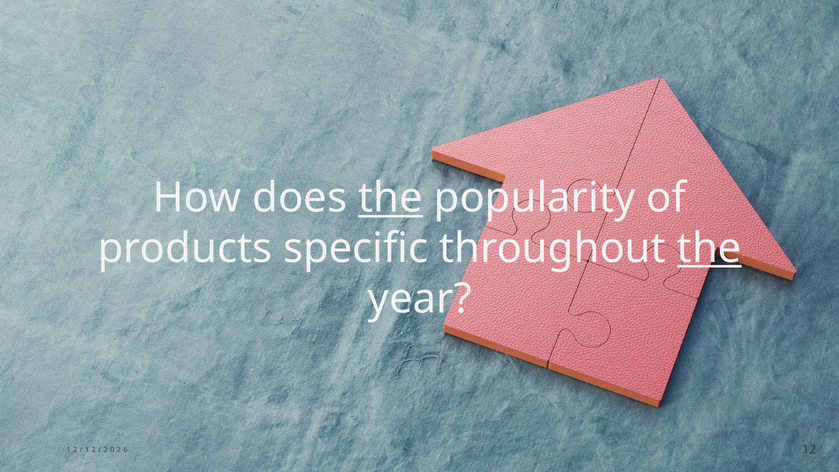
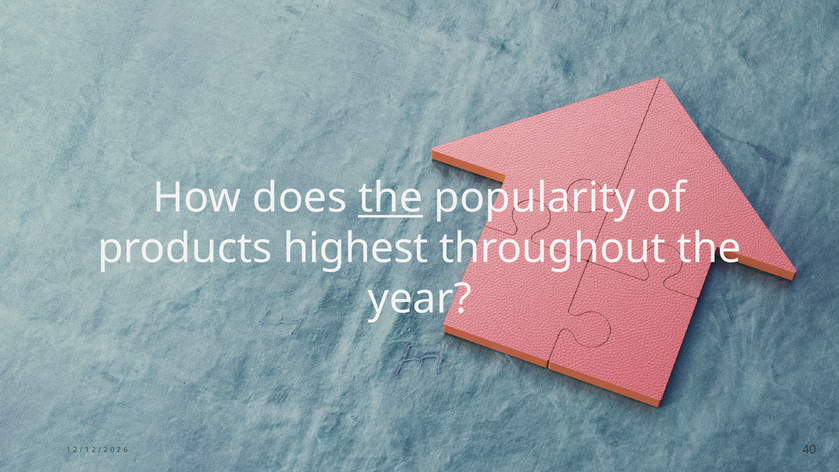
specific: specific -> highest (356, 248)
the underline: present -> none (709, 248)
12: 12 -> 40 (809, 450)
